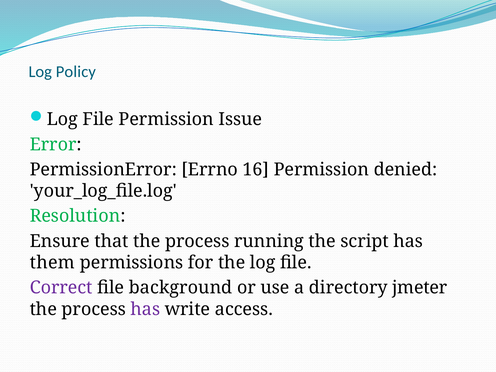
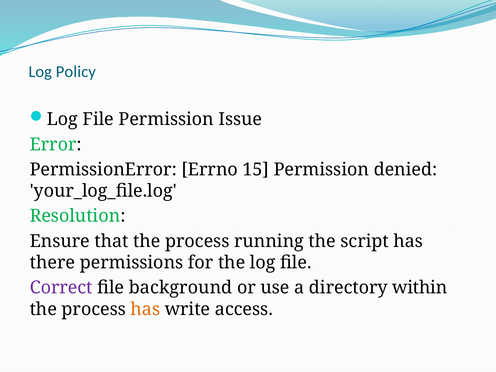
16: 16 -> 15 (256, 170)
them: them -> there (52, 263)
jmeter: jmeter -> within (420, 288)
has colour: purple -> orange (145, 309)
